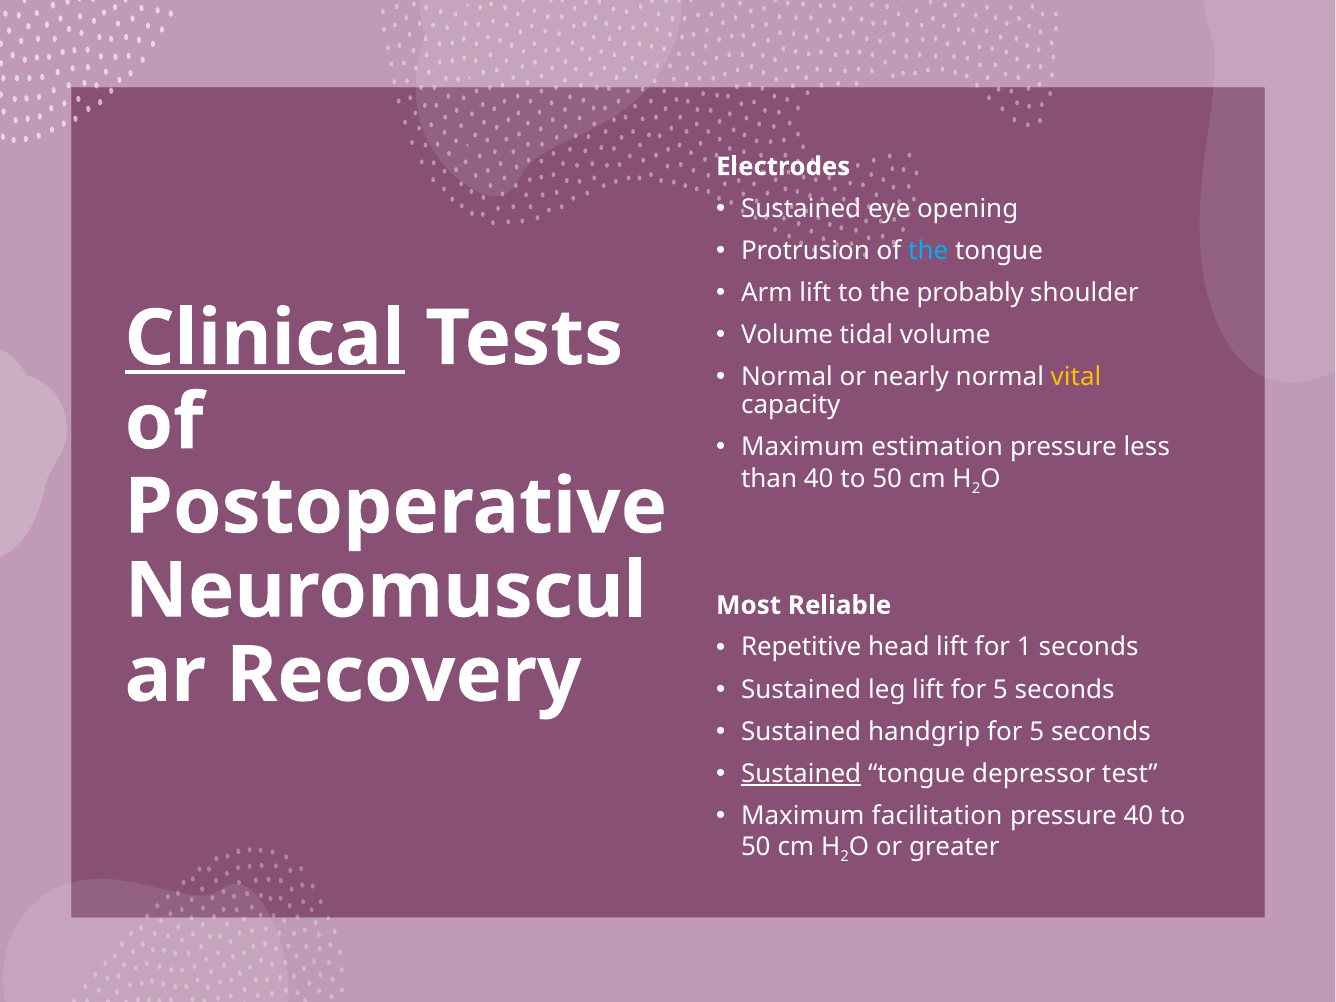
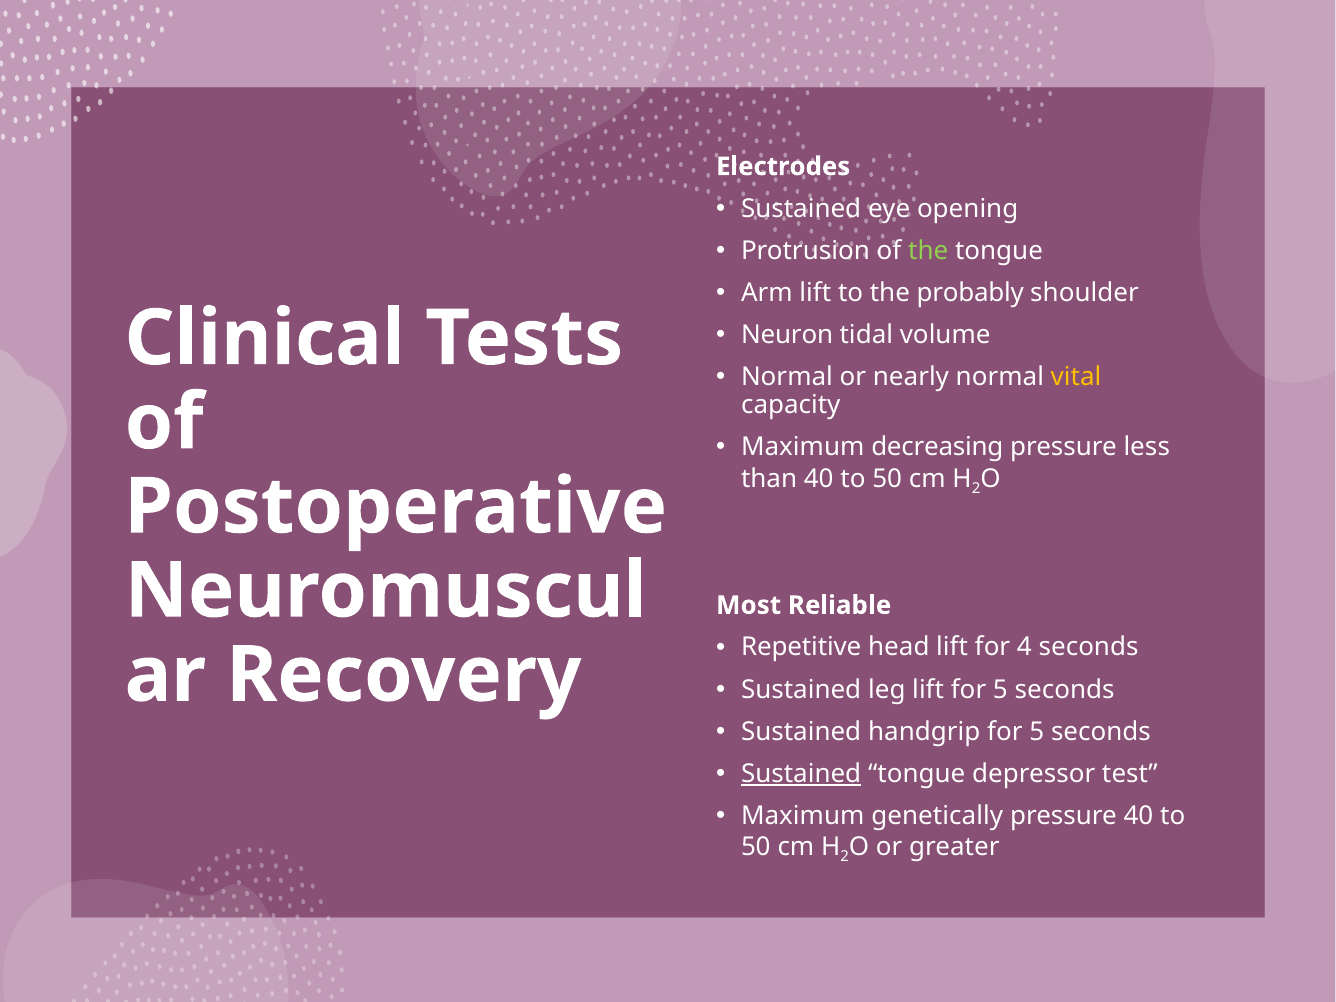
the colour: light blue -> light green (928, 251)
Volume: Volume -> Neuron (787, 335)
Clinical underline: present -> none (265, 338)
estimation: estimation -> decreasing (937, 447)
1: 1 -> 4 (1024, 647)
facilitation: facilitation -> genetically (937, 816)
